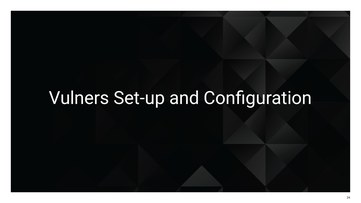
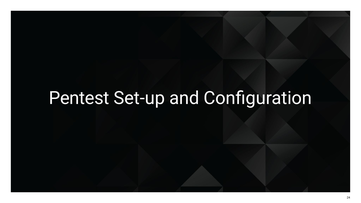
Vulners: Vulners -> Pentest (79, 98)
